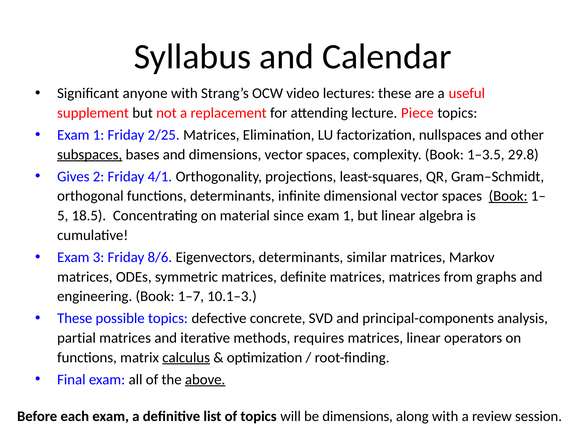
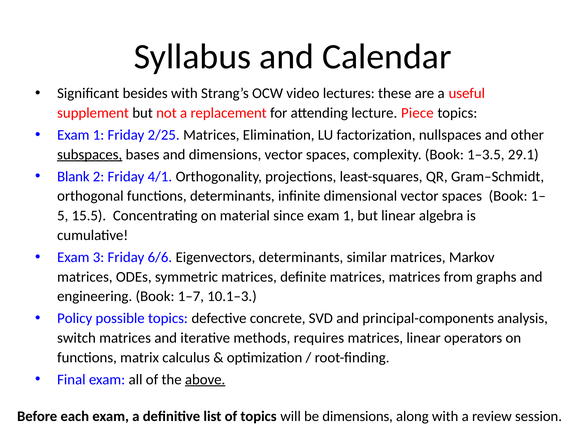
anyone: anyone -> besides (145, 93)
29.8: 29.8 -> 29.1 (523, 154)
Gives: Gives -> Blank (73, 176)
Book underline: present -> none (508, 196)
18.5: 18.5 -> 15.5 (89, 215)
8/6: 8/6 -> 6/6 (160, 257)
These: These -> Policy (75, 318)
partial: partial -> switch (76, 338)
calculus underline: present -> none (186, 357)
